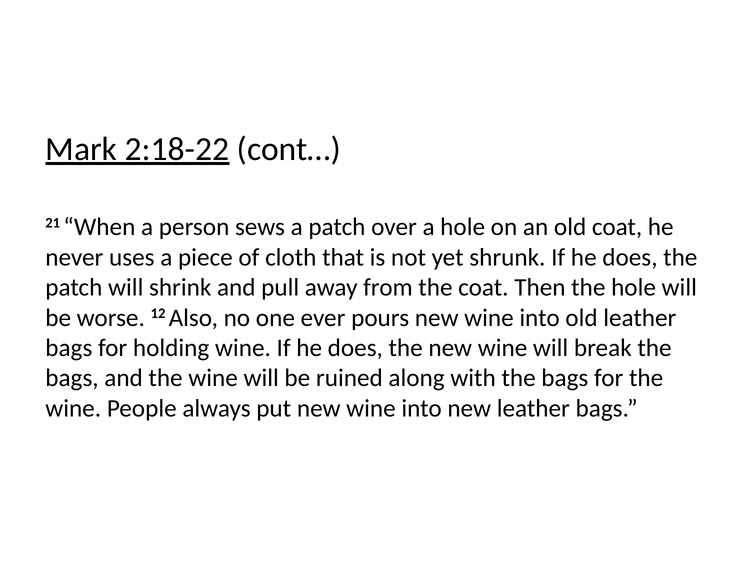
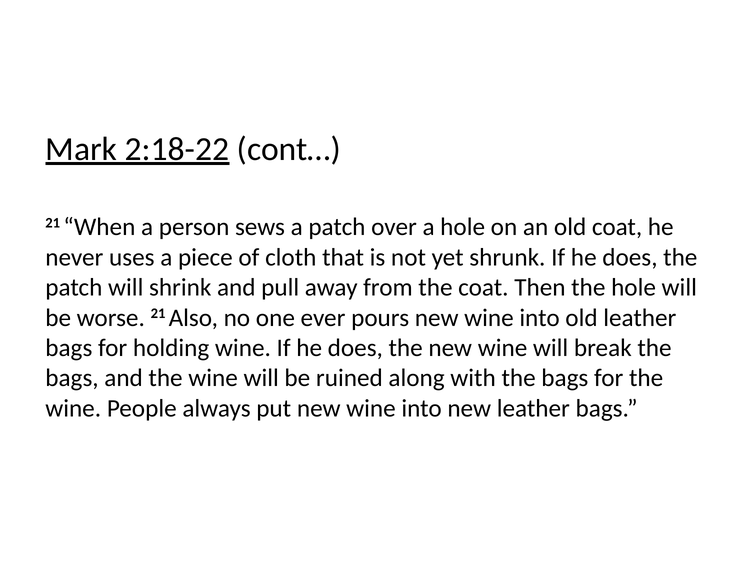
worse 12: 12 -> 21 (158, 314)
